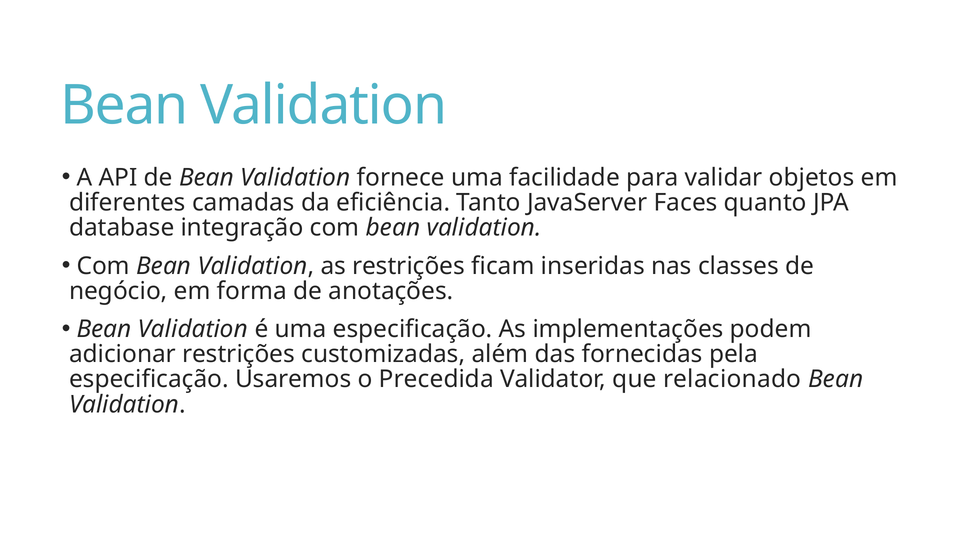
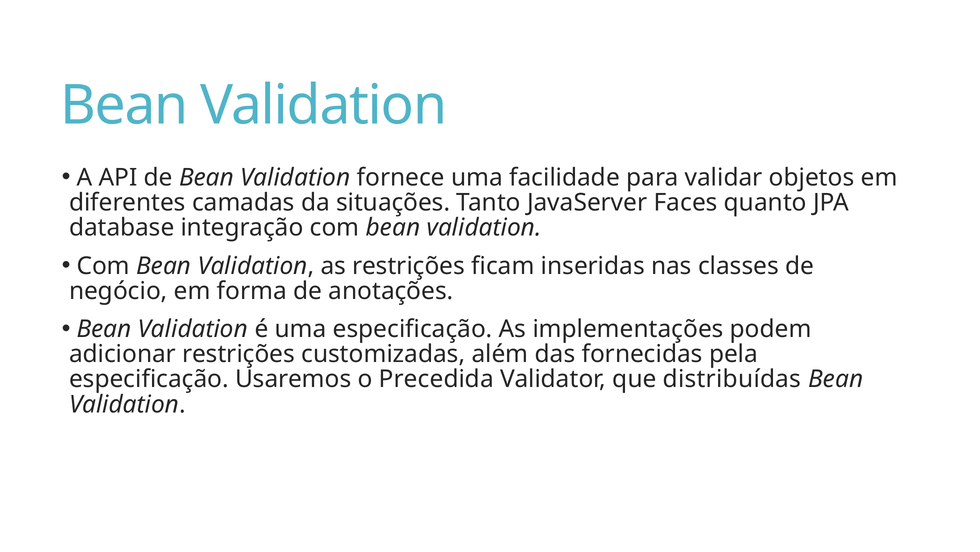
eficiência: eficiência -> situações (393, 202)
relacionado: relacionado -> distribuídas (732, 379)
